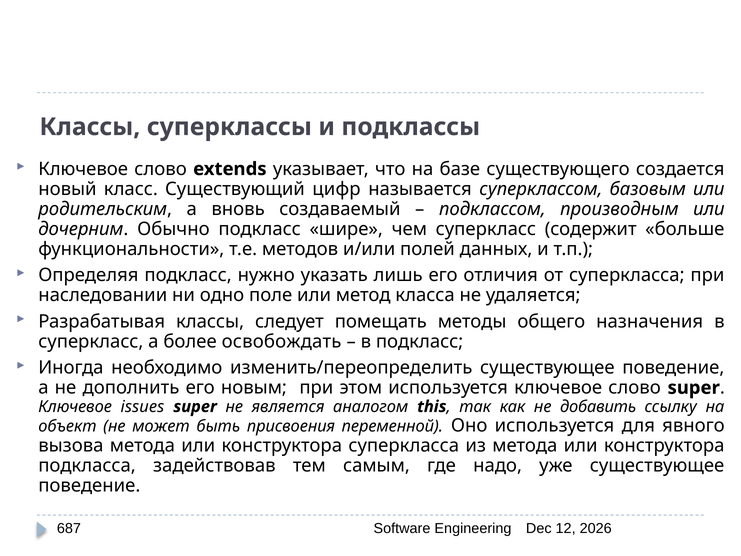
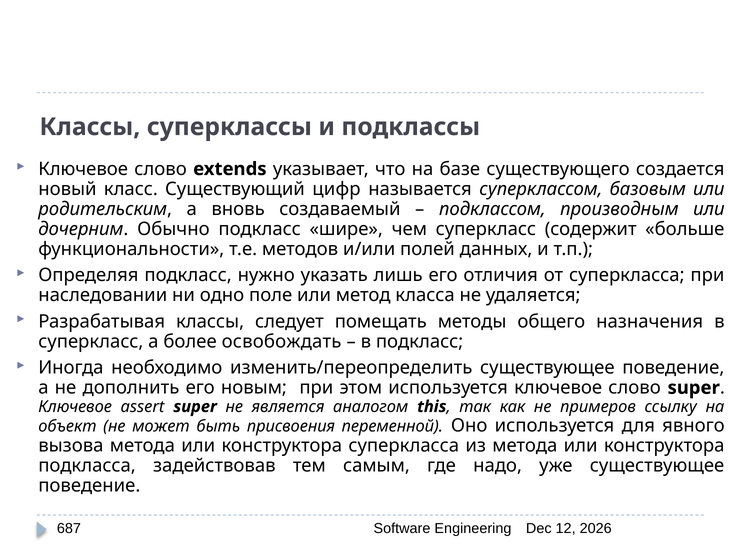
issues: issues -> assert (143, 406)
добавить: добавить -> примеров (598, 406)
